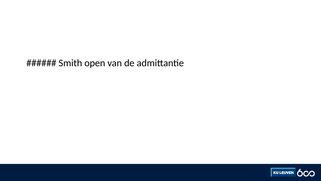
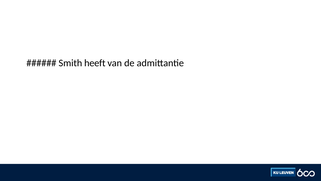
open: open -> heeft (95, 63)
